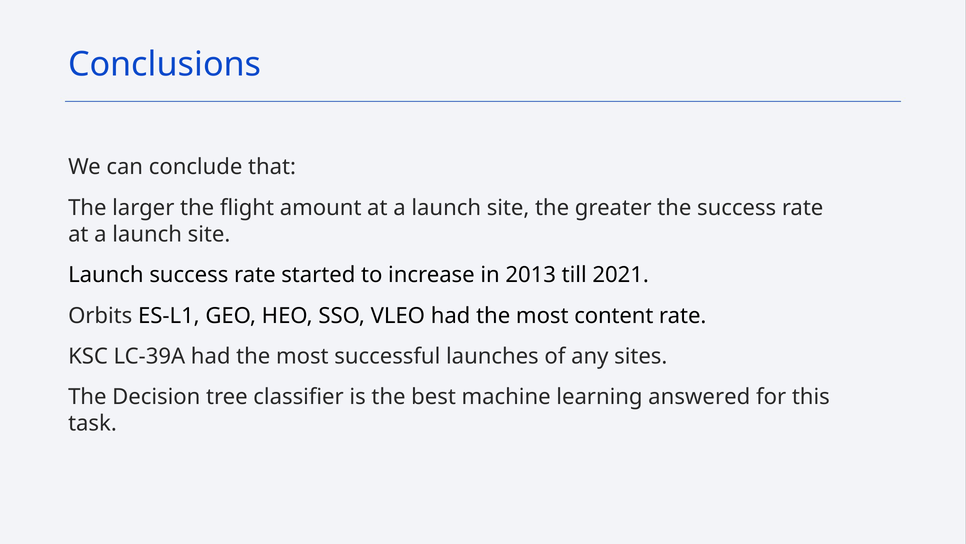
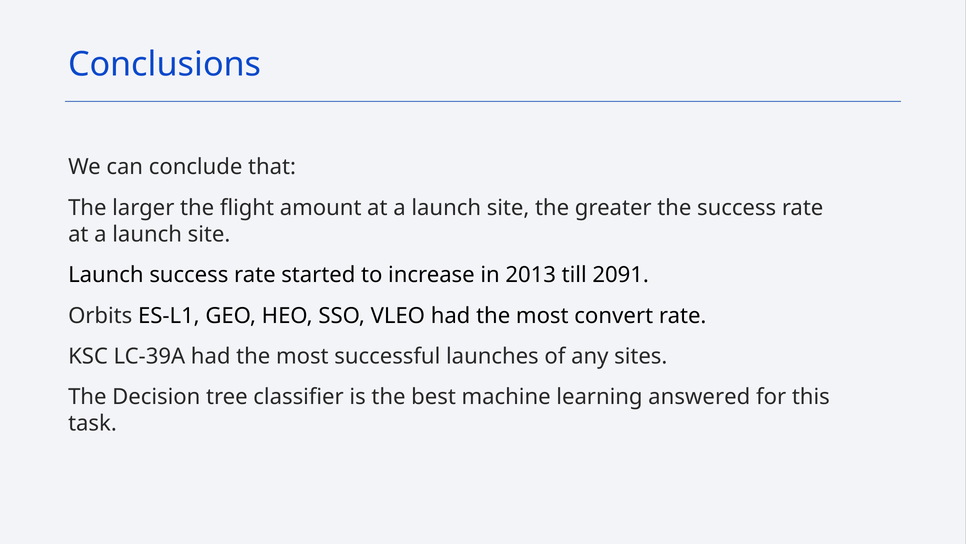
2021: 2021 -> 2091 (621, 275)
content: content -> convert (614, 315)
